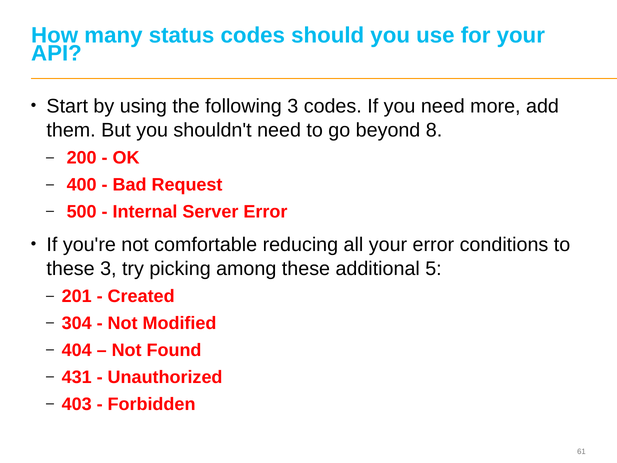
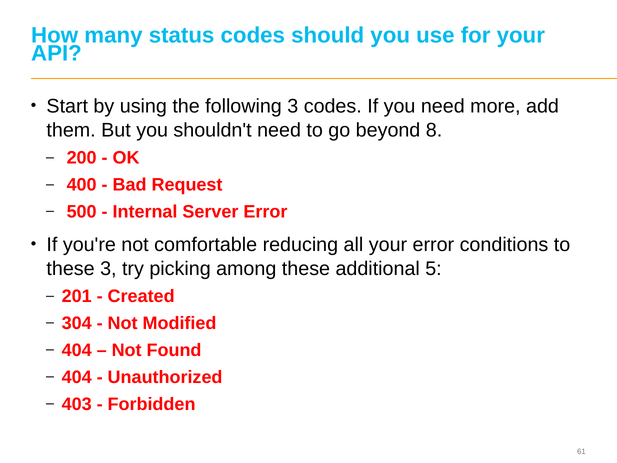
431: 431 -> 404 (77, 377)
